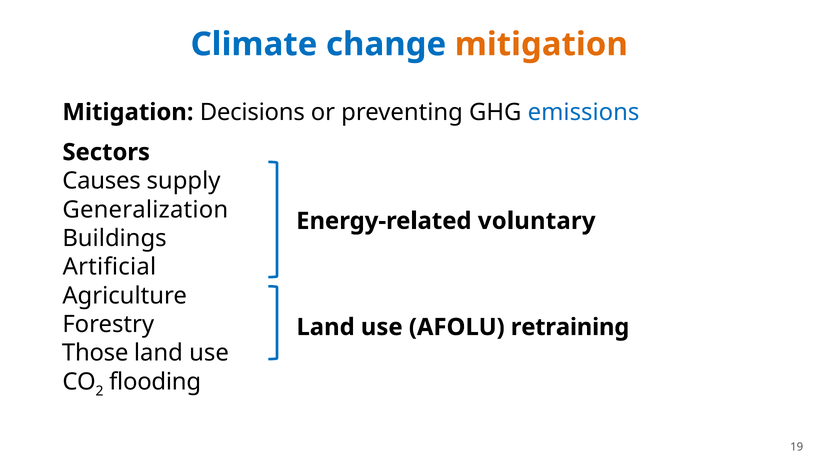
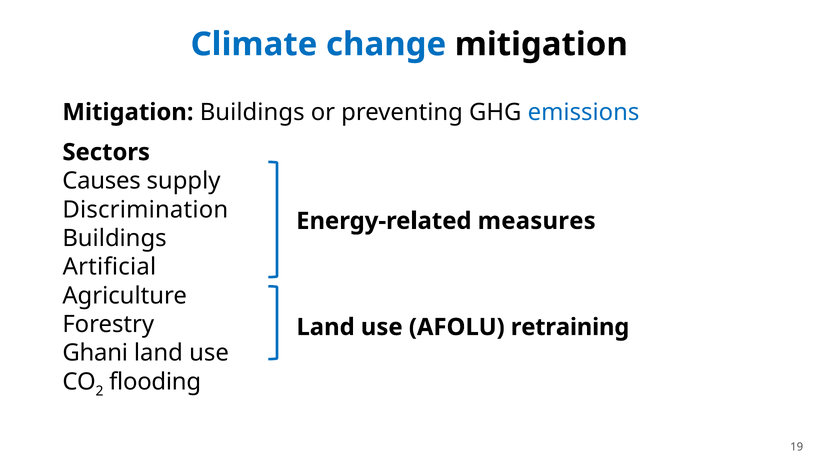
mitigation colour: orange -> black (541, 44)
Mitigation Decisions: Decisions -> Buildings (252, 112)
Generalization: Generalization -> Discrimination (145, 210)
voluntary: voluntary -> measures (537, 221)
Those: Those -> Ghani (95, 353)
